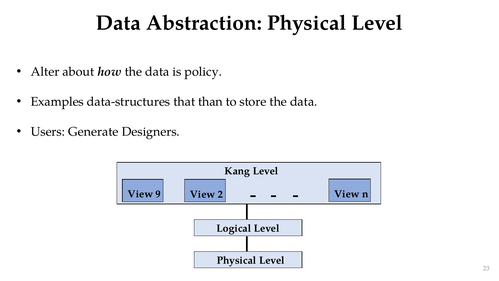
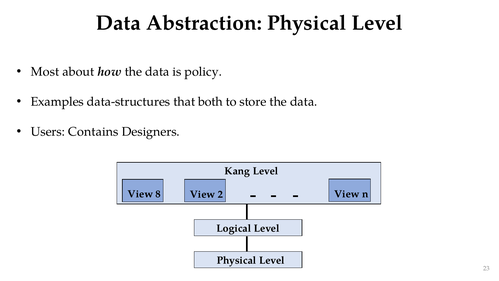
Alter: Alter -> Most (45, 72)
than: than -> both (211, 102)
Generate: Generate -> Contains (93, 131)
9: 9 -> 8 (158, 194)
